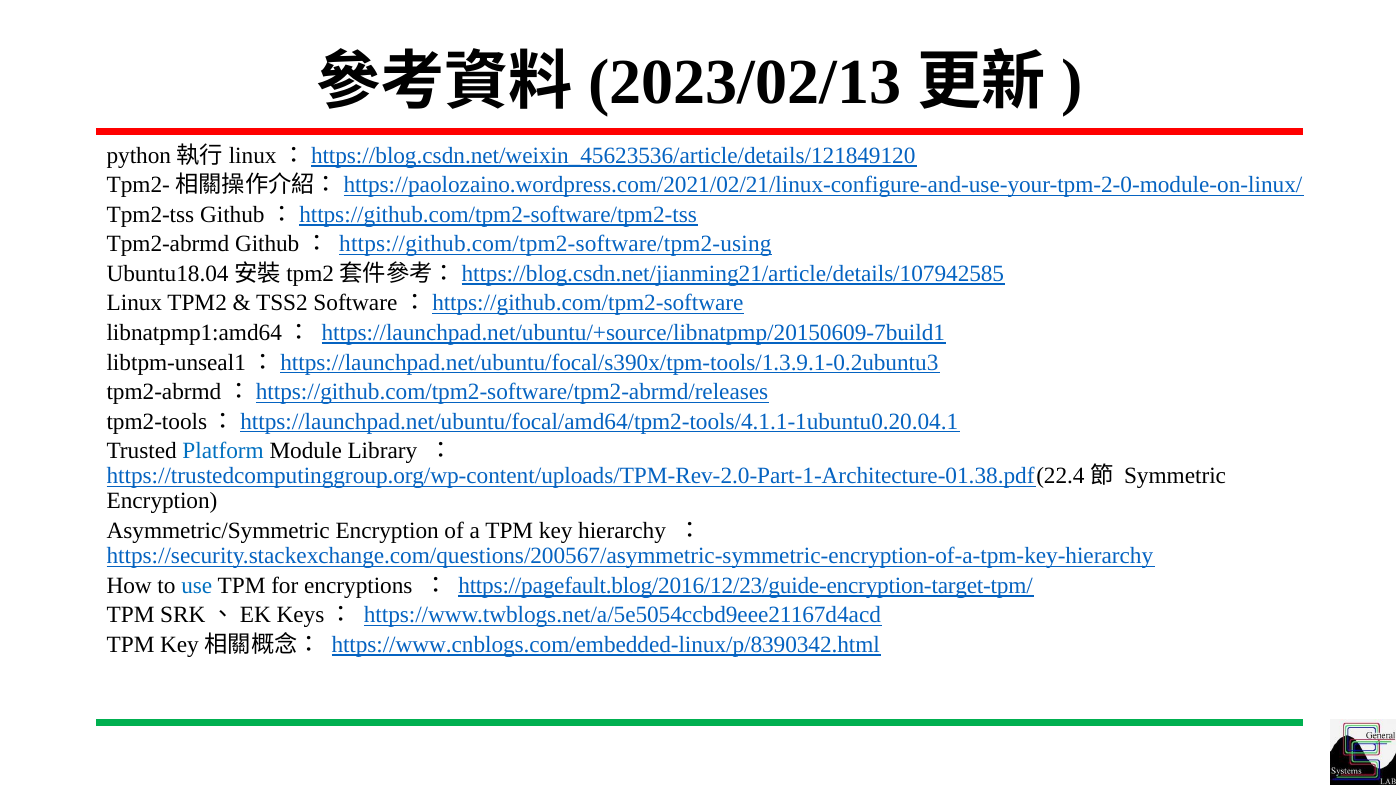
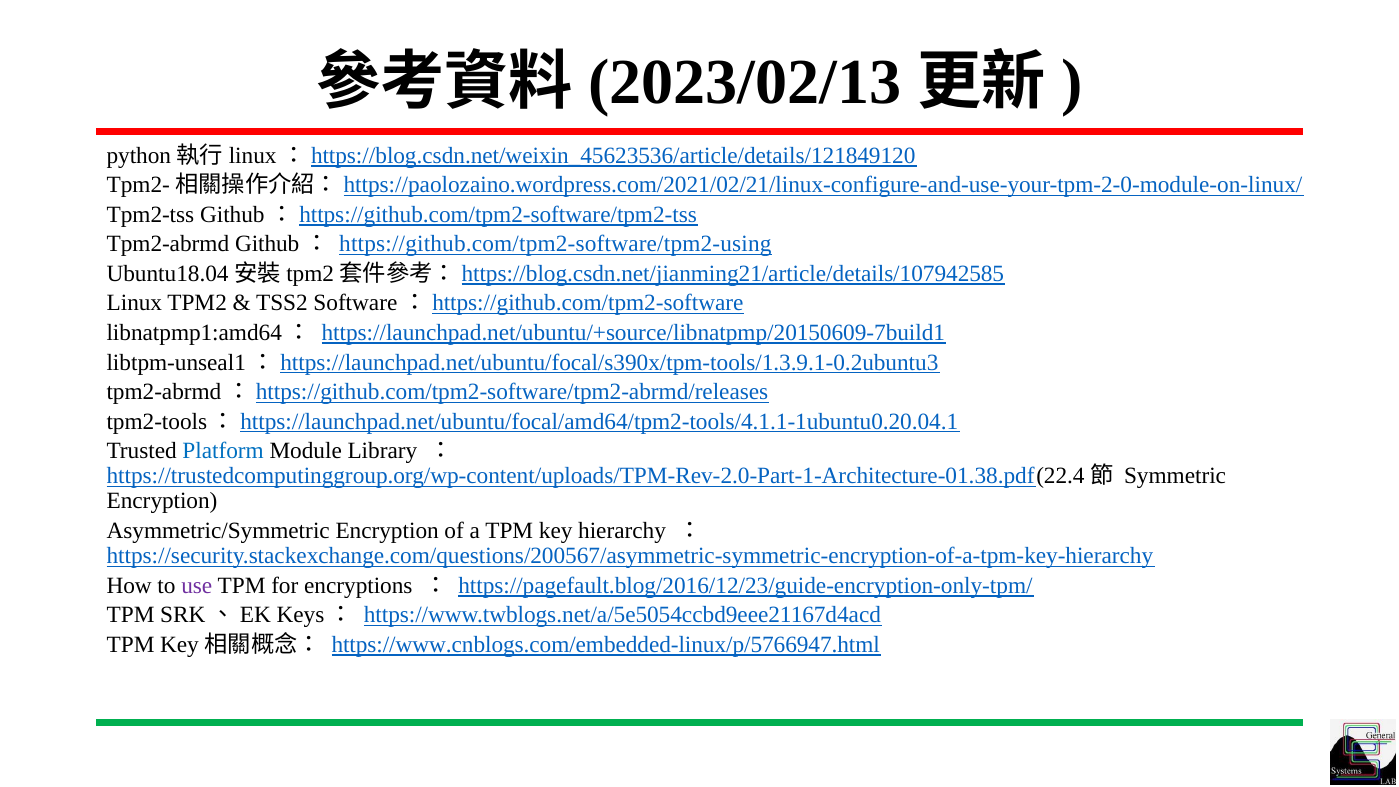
use colour: blue -> purple (197, 585)
https://pagefault.blog/2016/12/23/guide-encryption-target-tpm/: https://pagefault.blog/2016/12/23/guide-encryption-target-tpm/ -> https://pagefault.blog/2016/12/23/guide-encryption-only-tpm/ (745, 585)
https://www.cnblogs.com/embedded-linux/p/8390342.html: https://www.cnblogs.com/embedded-linux/p/8390342.html -> https://www.cnblogs.com/embedded-linux/p/5766947.html (606, 645)
